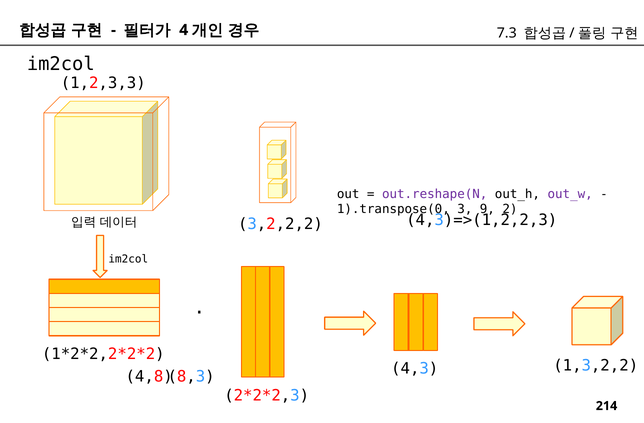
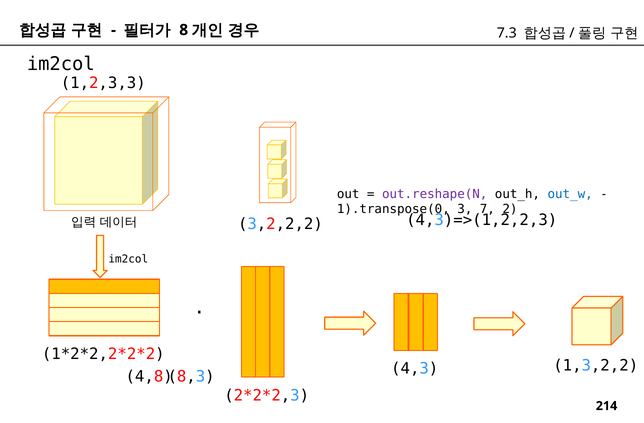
4: 4 -> 8 (184, 30)
out_w colour: purple -> blue (570, 194)
9: 9 -> 7 (487, 209)
